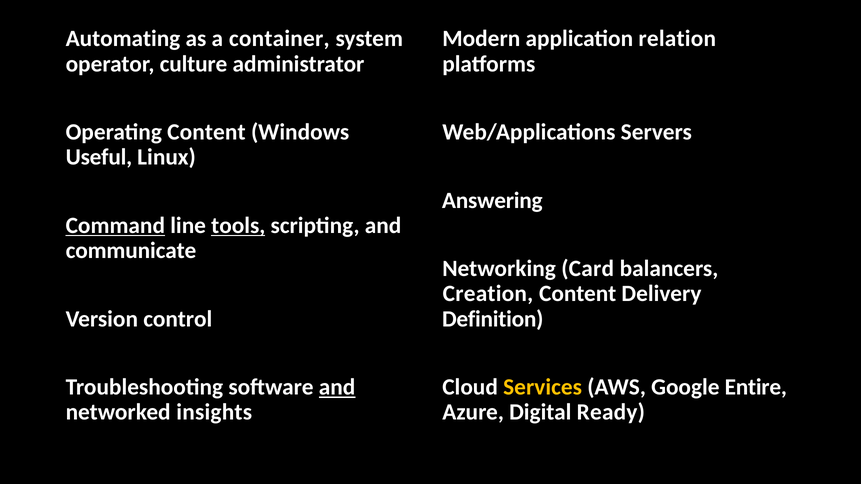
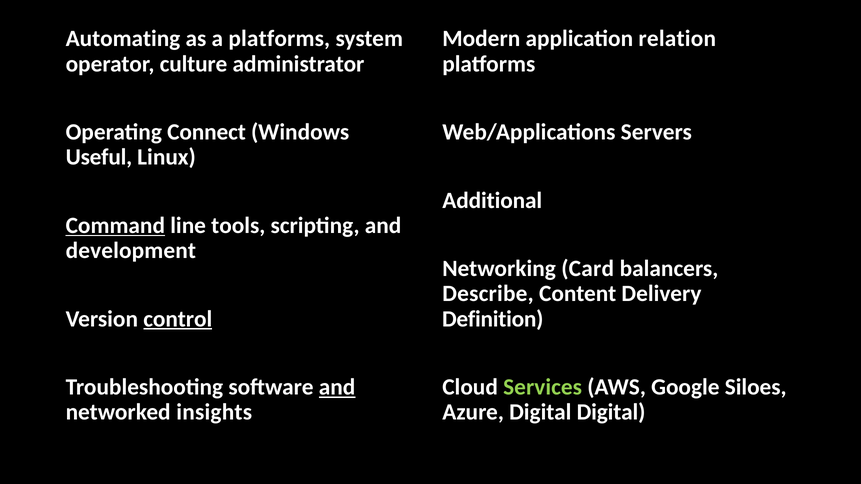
a container: container -> platforms (279, 39)
Operating Content: Content -> Connect (207, 132)
Answering: Answering -> Additional (492, 200)
tools underline: present -> none (238, 226)
communicate: communicate -> development (131, 251)
Creation: Creation -> Describe (488, 294)
control underline: none -> present (178, 319)
Services colour: yellow -> light green (543, 387)
Entire: Entire -> Siloes (756, 387)
Digital Ready: Ready -> Digital (611, 413)
